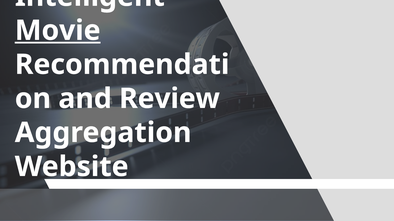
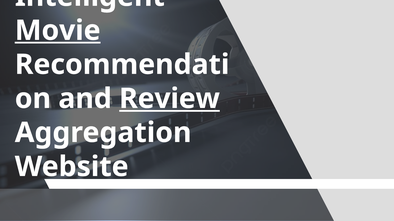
Review underline: none -> present (170, 99)
